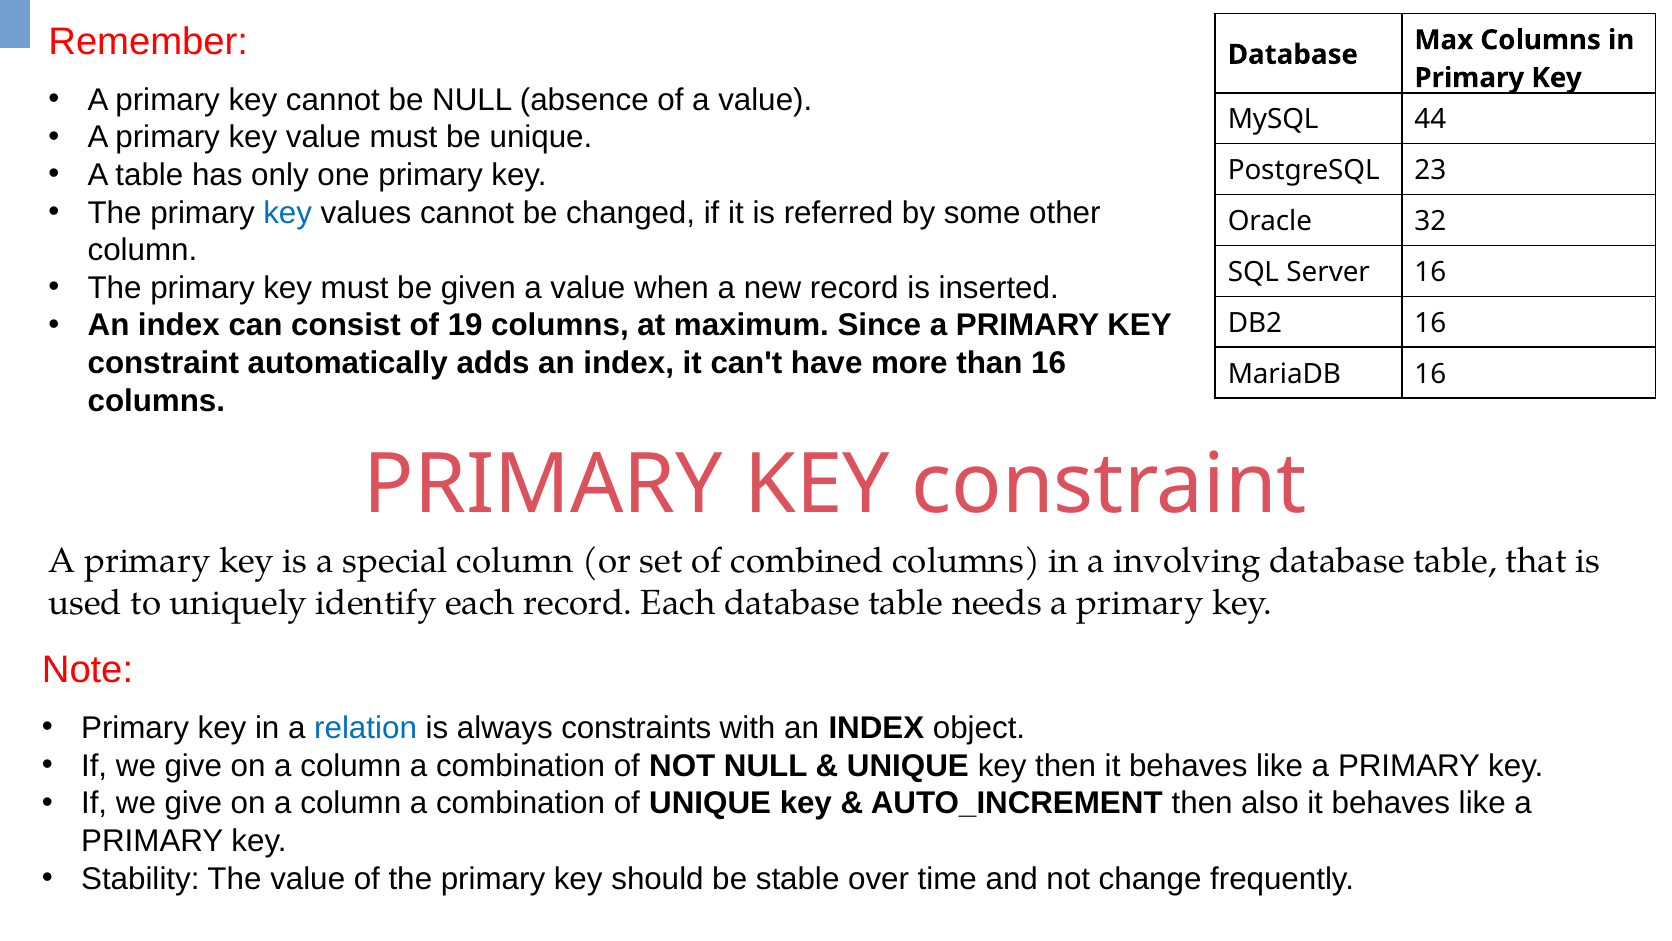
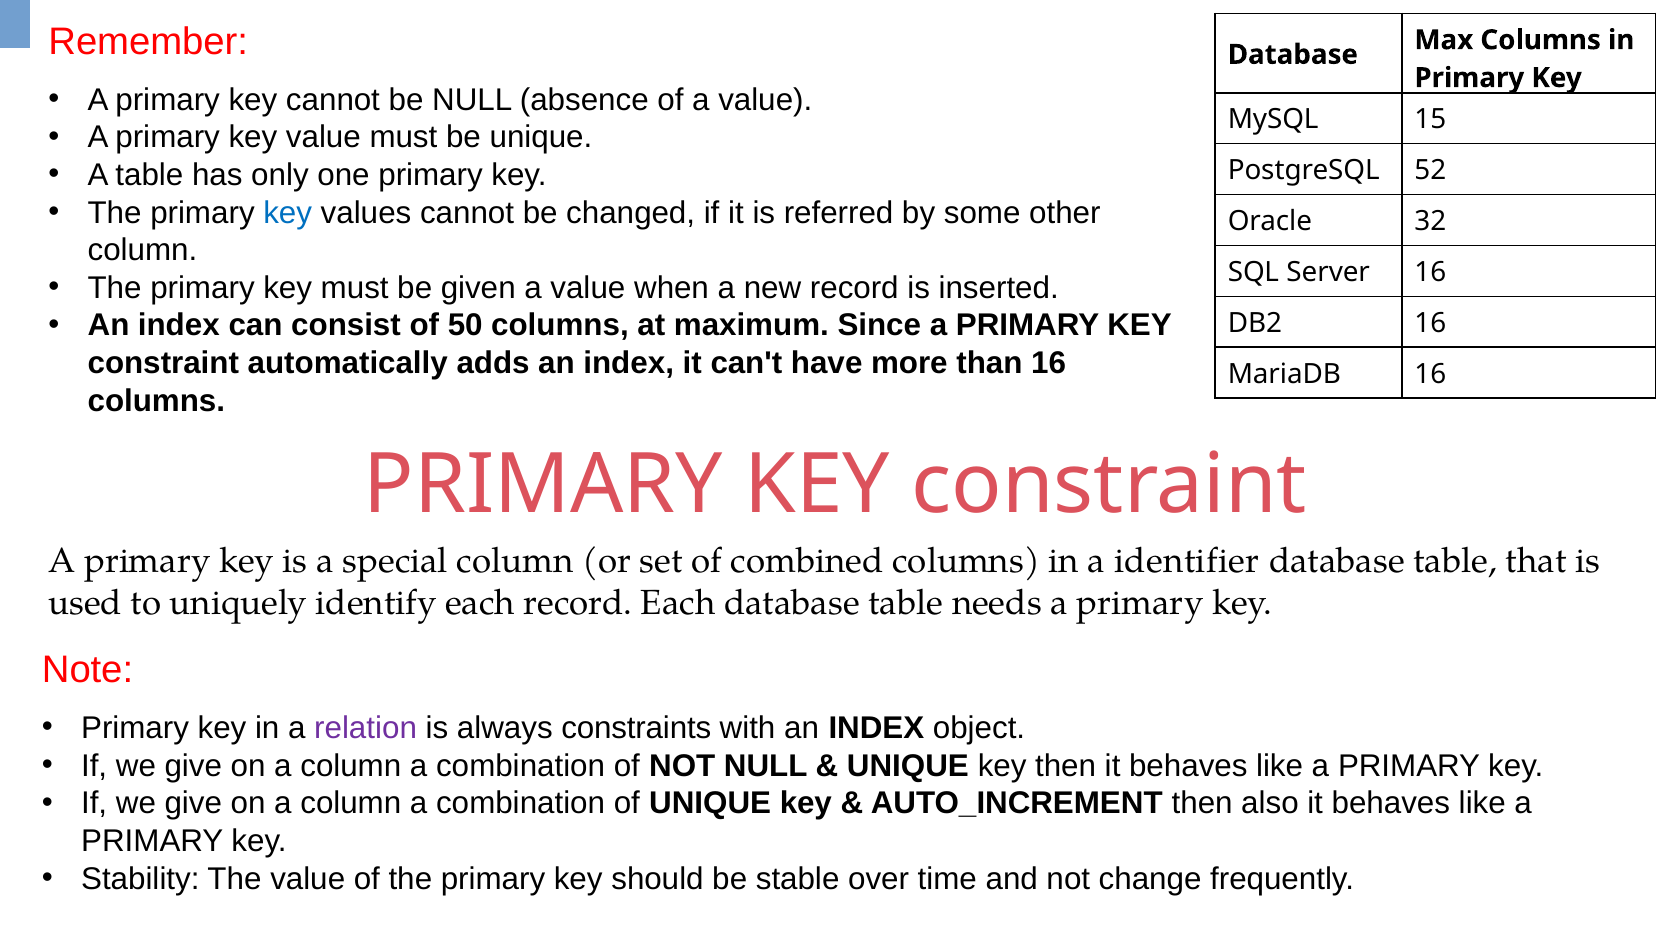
44: 44 -> 15 (1430, 120)
23: 23 -> 52 (1430, 170)
19: 19 -> 50 (465, 325)
involving: involving -> identifier (1187, 561)
relation colour: blue -> purple (366, 728)
